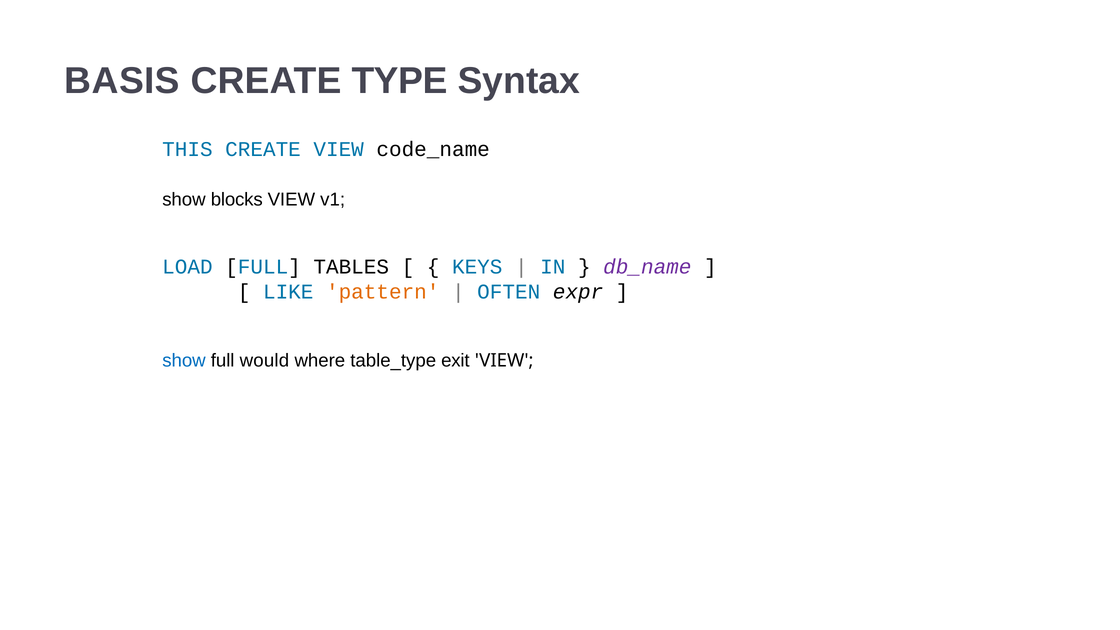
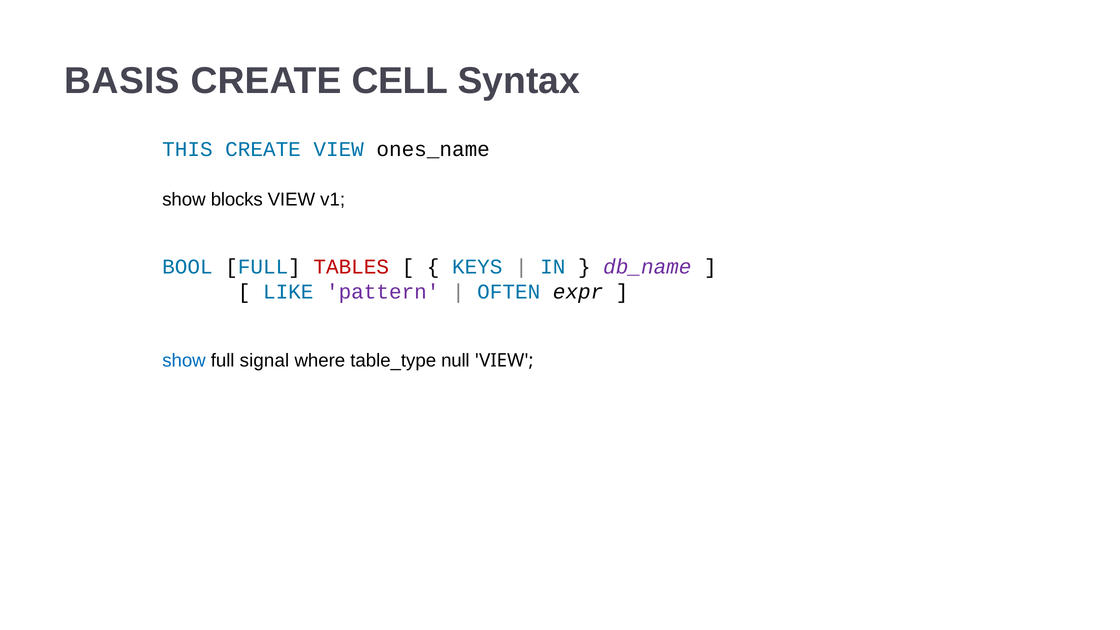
TYPE: TYPE -> CELL (400, 81)
code_name: code_name -> ones_name (433, 149)
LOAD: LOAD -> BOOL (187, 267)
TABLES colour: black -> red (351, 267)
pattern colour: orange -> purple (383, 292)
would: would -> signal (264, 361)
exit: exit -> null (455, 361)
